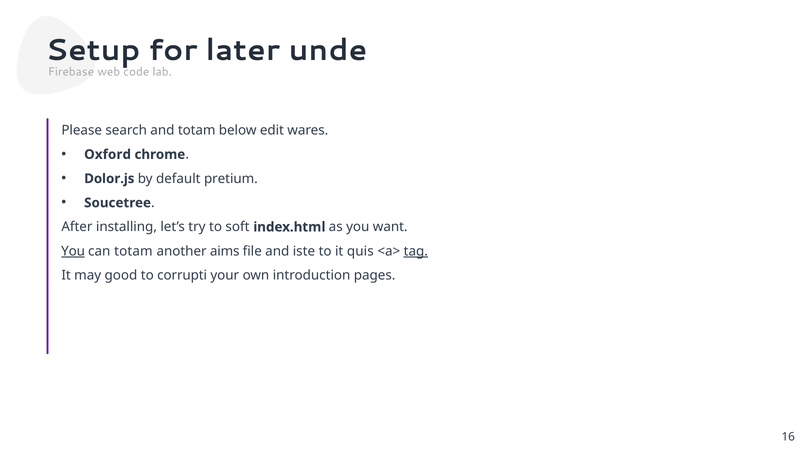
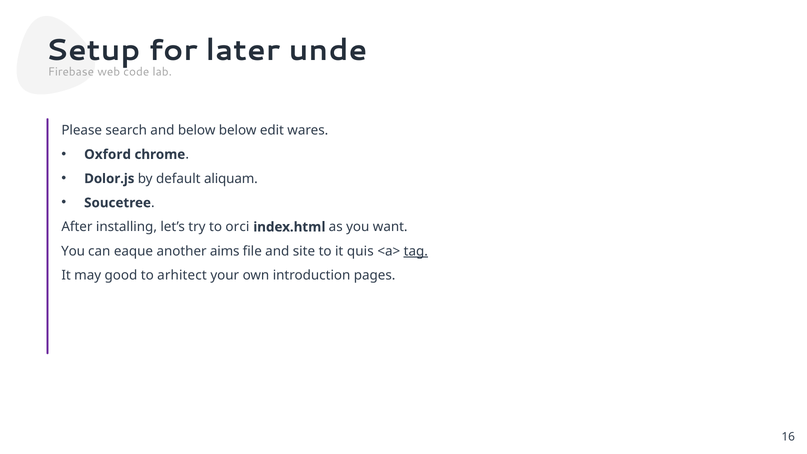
and totam: totam -> below (197, 130)
pretium: pretium -> aliquam (231, 179)
soft: soft -> orci (237, 227)
You underline: present -> none (73, 251)
can totam: totam -> eaque (133, 251)
iste: iste -> site (304, 251)
corrupti: corrupti -> arhitect (182, 275)
